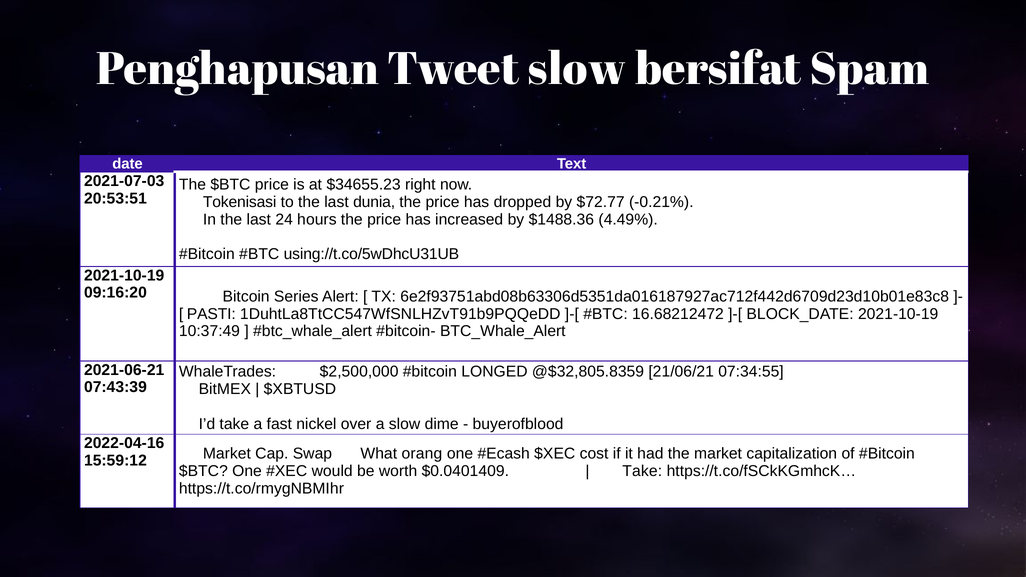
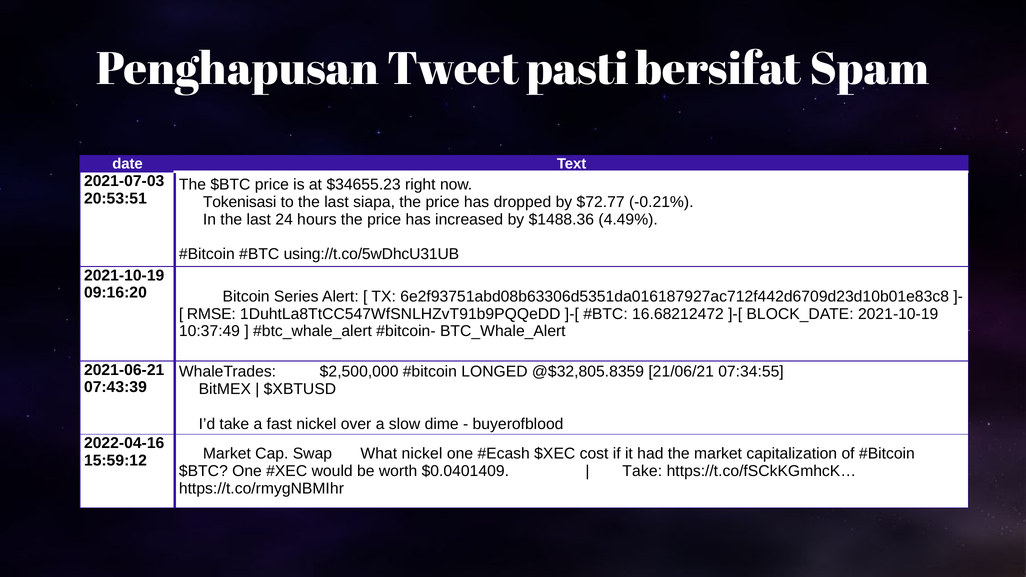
Tweet slow: slow -> pasti (577, 69)
dunia: dunia -> siapa (374, 202)
PASTI: PASTI -> RMSE (211, 314)
What orang: orang -> nickel (422, 454)
